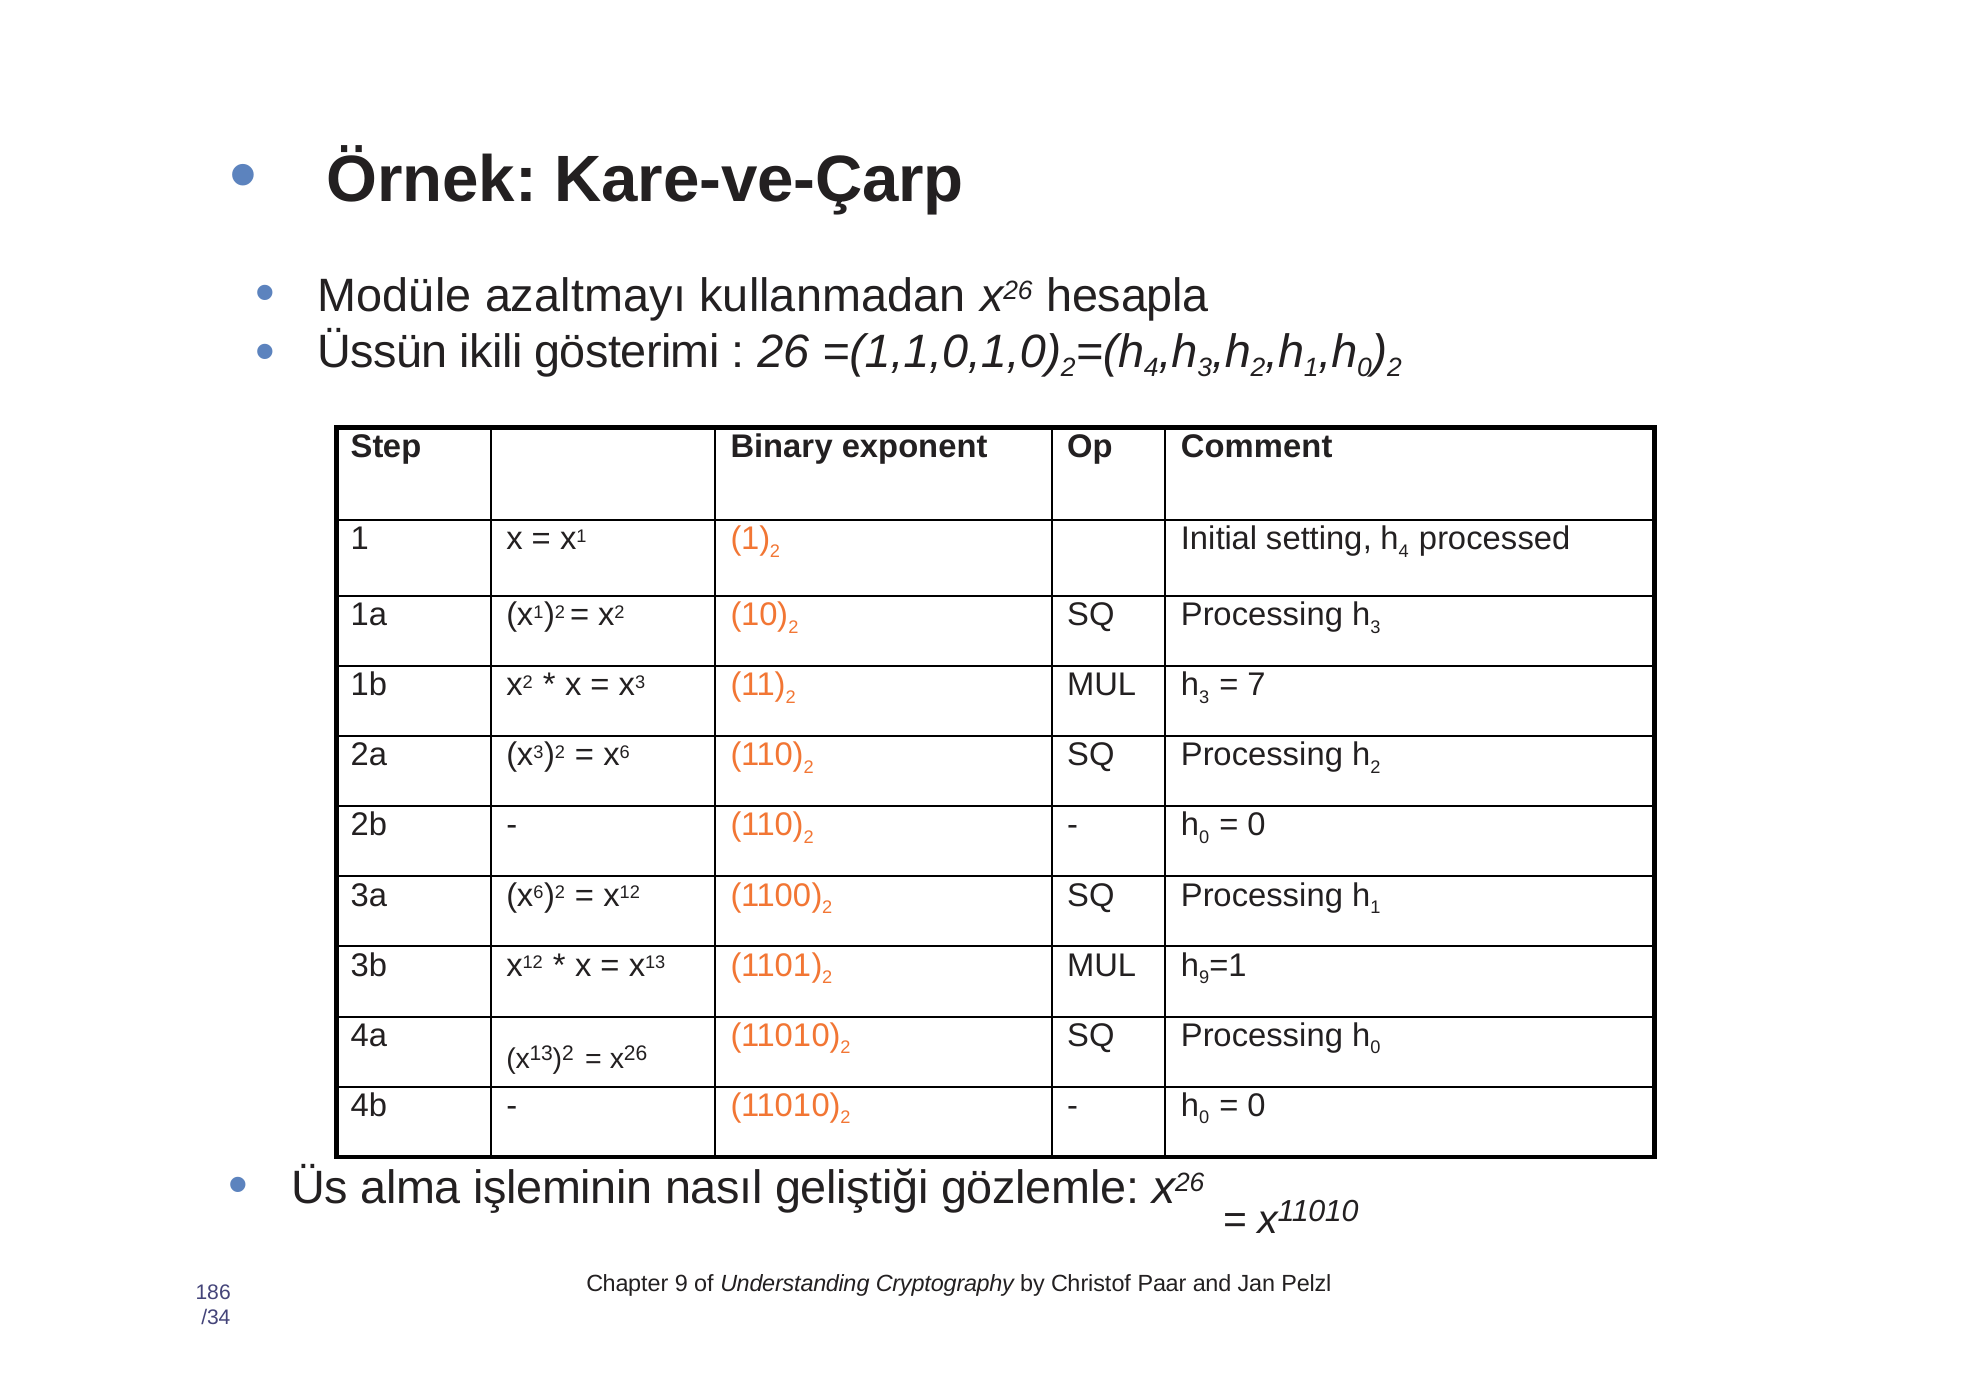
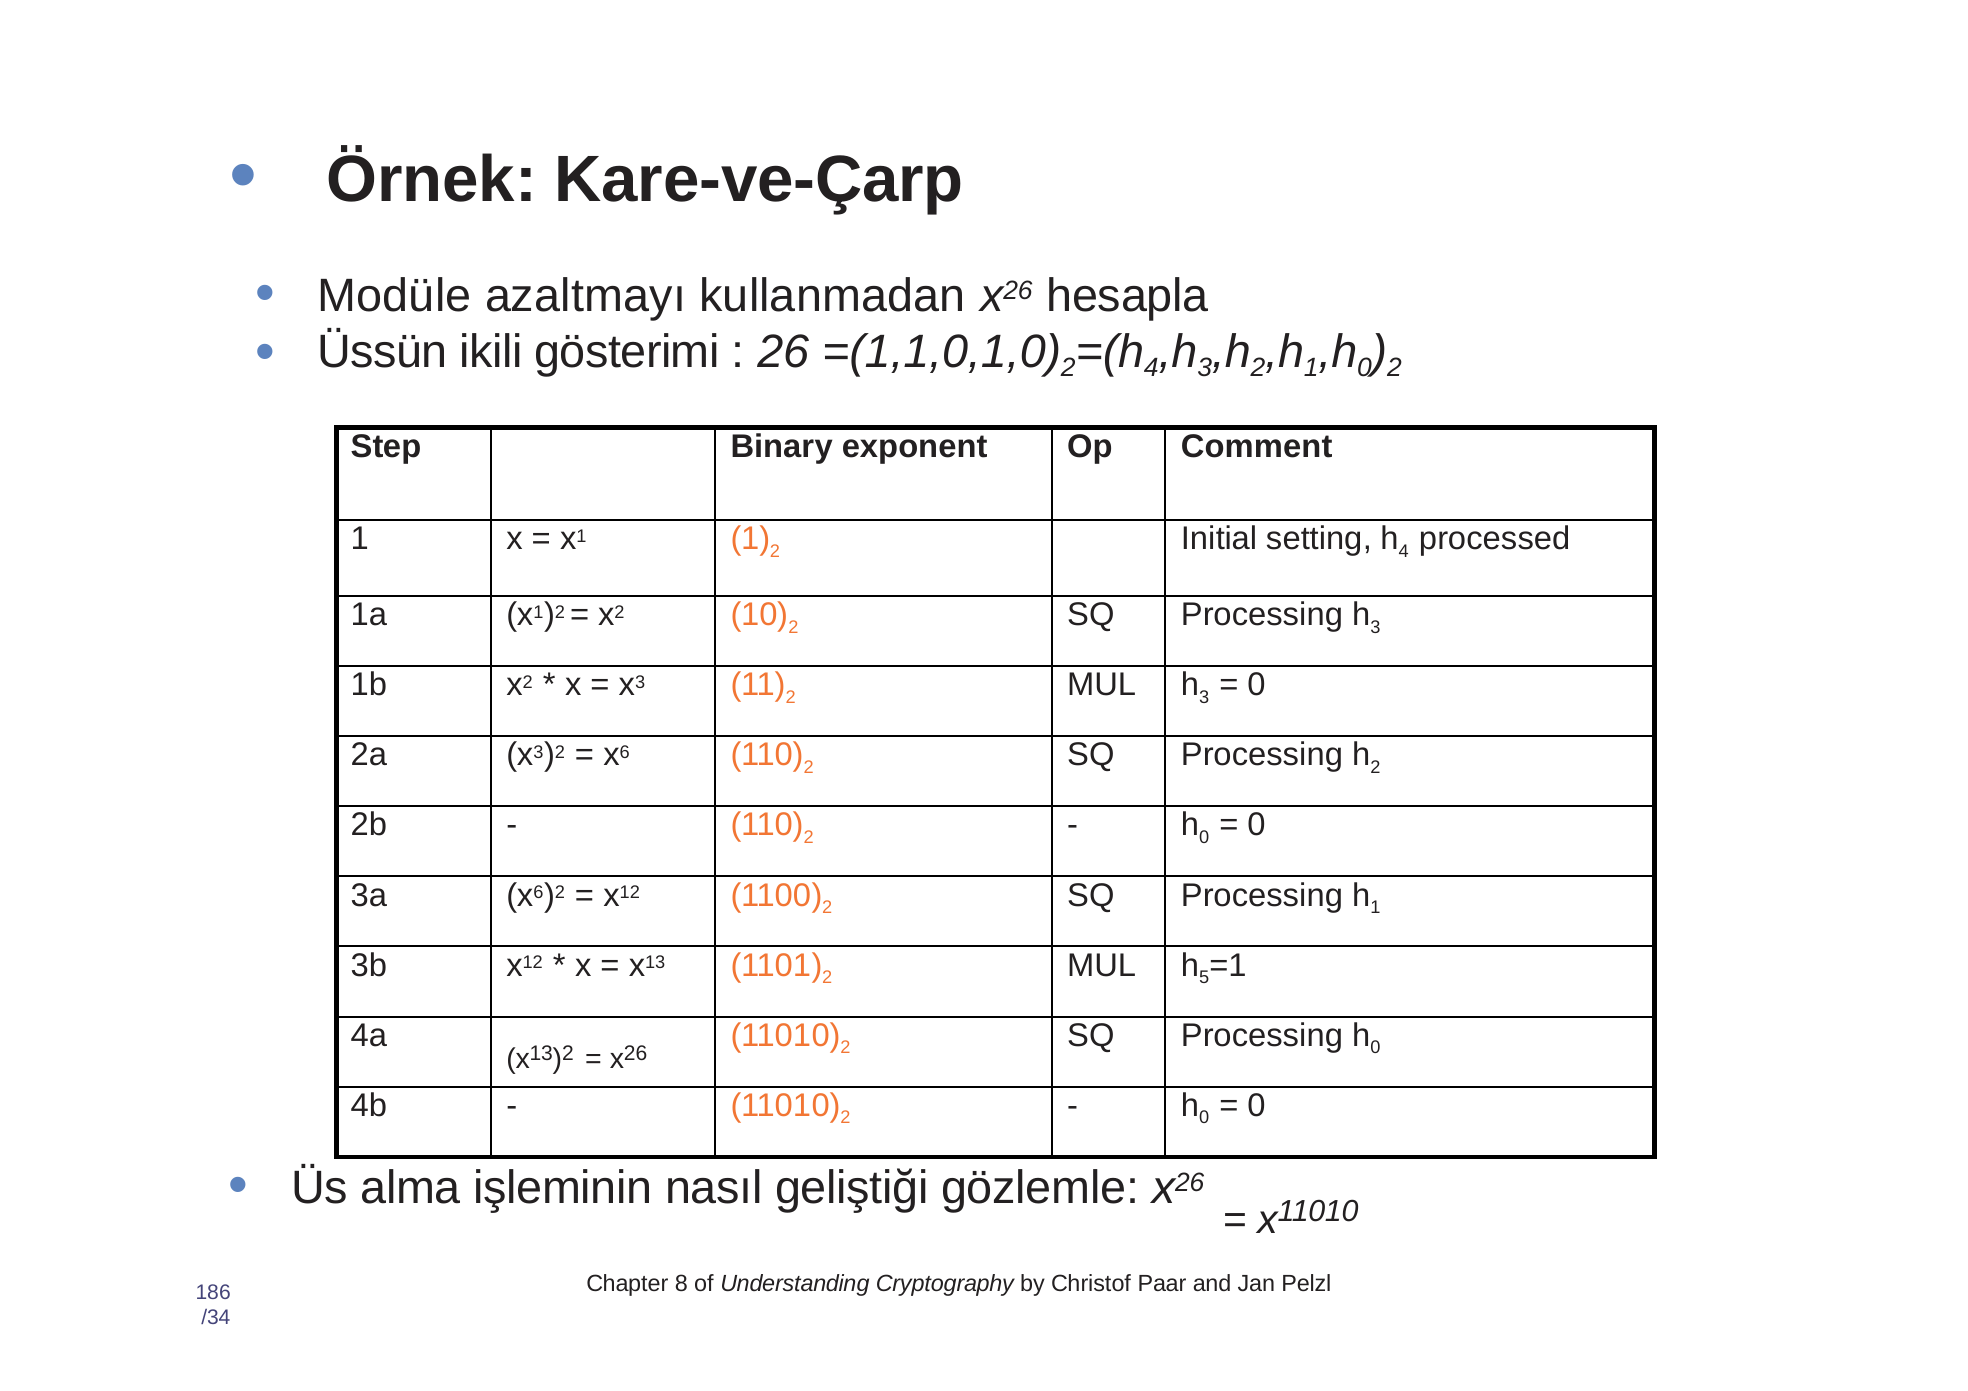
7: 7 -> 0 (1257, 685)
9: 9 -> 5 (1204, 978)
Chapter 9: 9 -> 8 (681, 1283)
